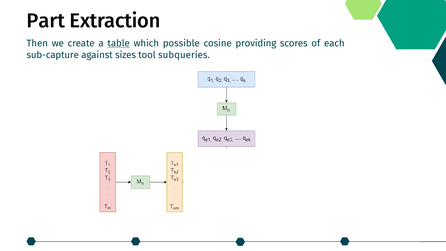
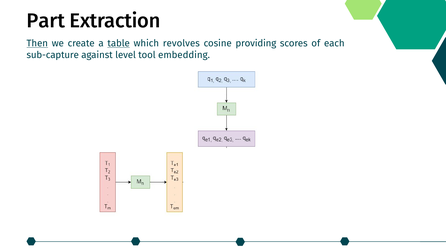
Then underline: none -> present (37, 43)
possible: possible -> revolves (181, 43)
sizes: sizes -> level (126, 55)
subqueries: subqueries -> embedding (184, 55)
